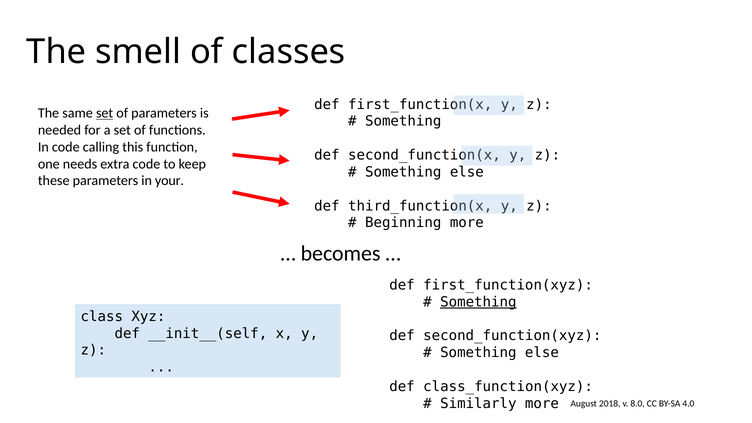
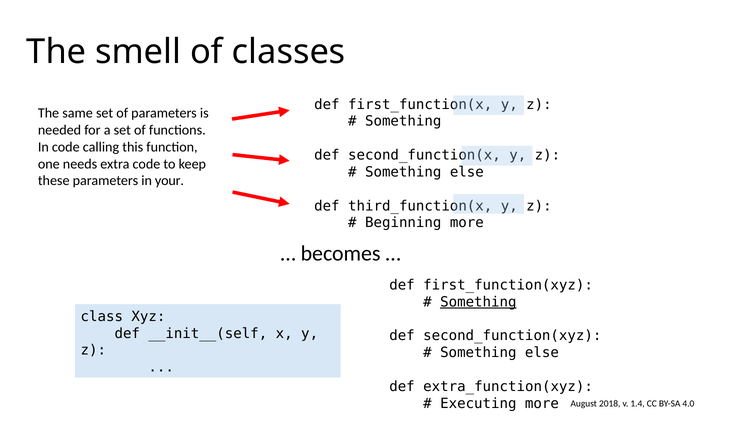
set underline: present -> none (105, 113)
class_function(xyz: class_function(xyz -> extra_function(xyz (508, 387)
Similarly: Similarly -> Executing (478, 404)
8.0: 8.0 -> 1.4 (638, 404)
